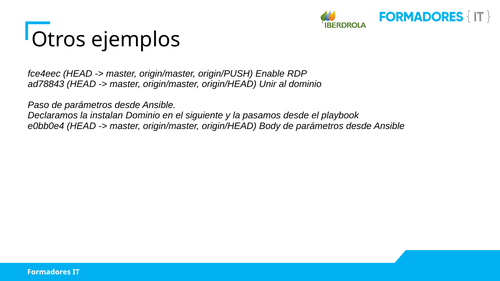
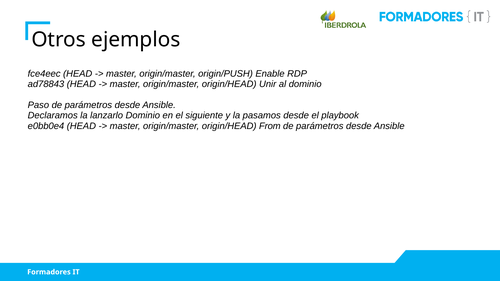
instalan: instalan -> lanzarlo (107, 116)
Body: Body -> From (270, 126)
